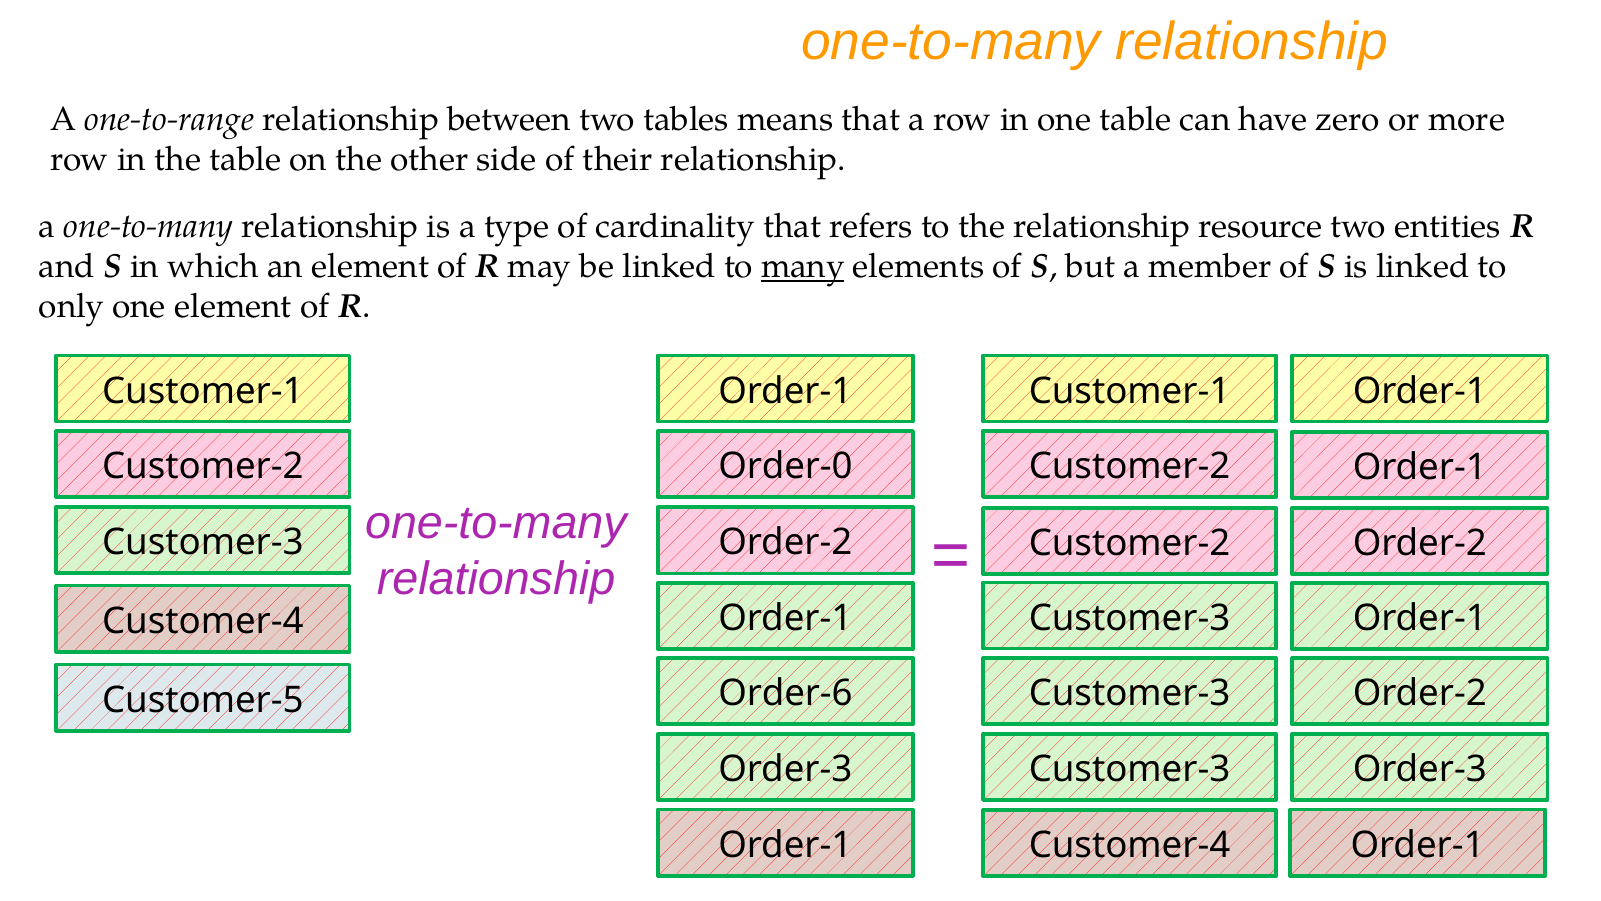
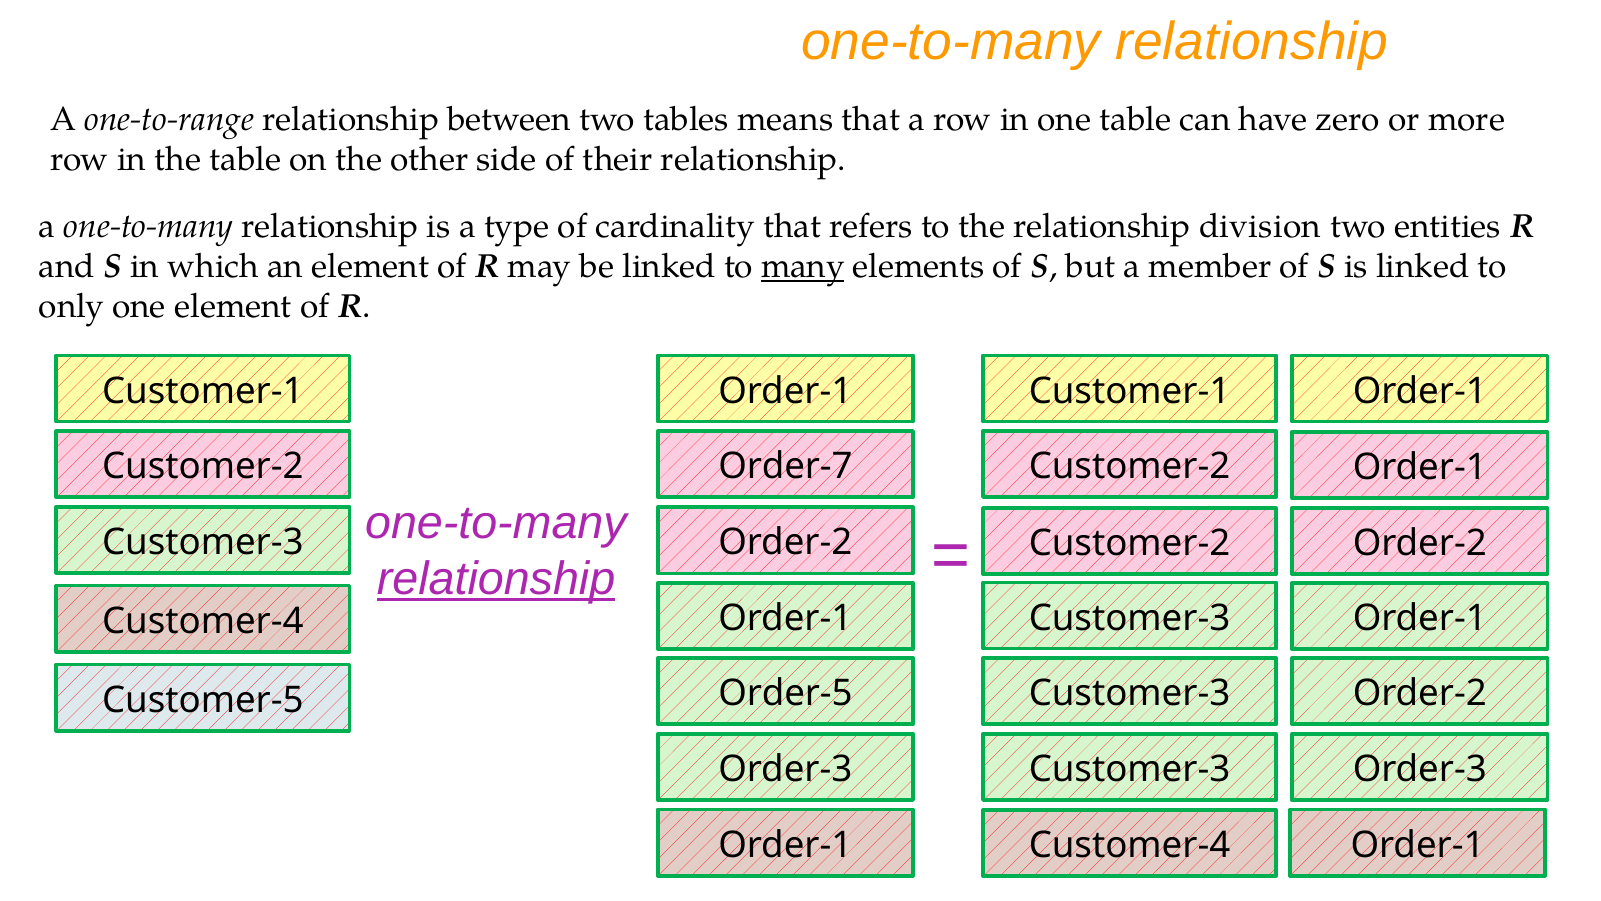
resource: resource -> division (1260, 226)
Order-0: Order-0 -> Order-7 (785, 466)
relationship underline: none -> present (496, 579)
Order-6: Order-6 -> Order-5 (785, 693)
